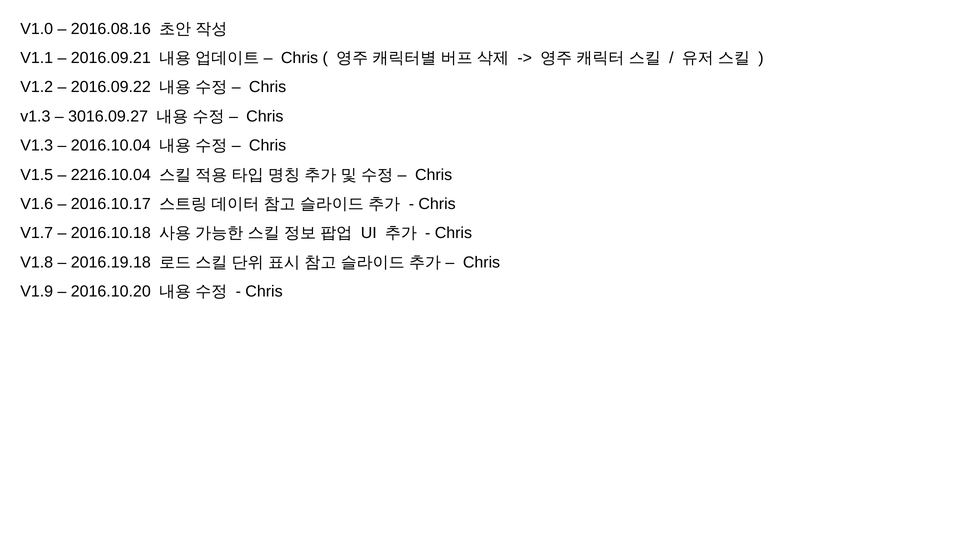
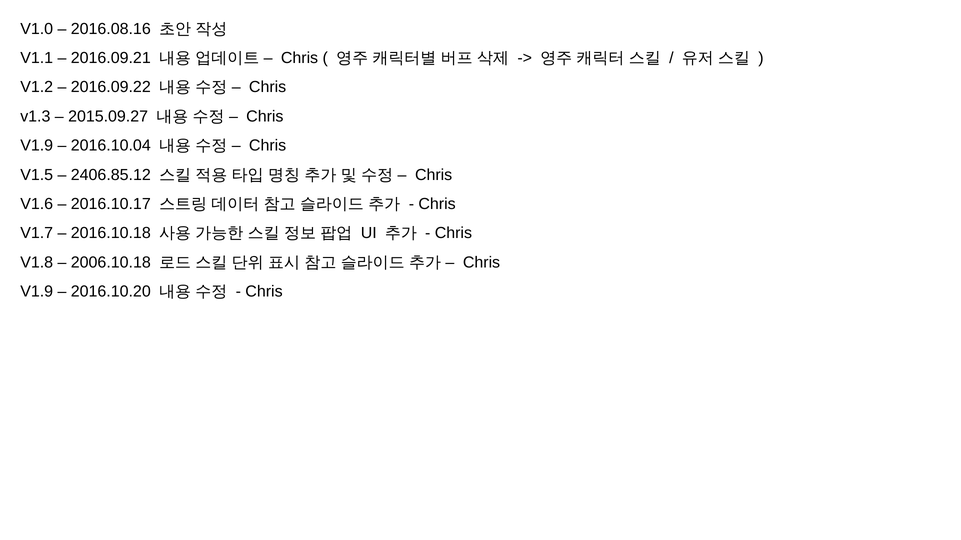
3016.09.27: 3016.09.27 -> 2015.09.27 (108, 117)
V1.3: V1.3 -> V1.9 (37, 146)
2216.10.04: 2216.10.04 -> 2406.85.12 (111, 175)
2016.19.18: 2016.19.18 -> 2006.10.18 (111, 263)
